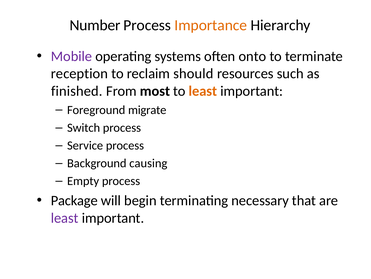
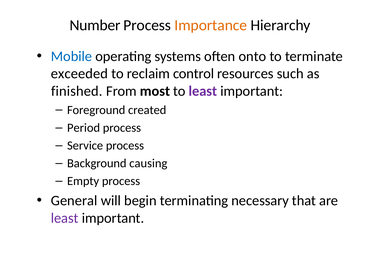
Mobile colour: purple -> blue (71, 56)
reception: reception -> exceeded (79, 74)
should: should -> control (194, 74)
least colour: orange -> purple (203, 91)
migrate: migrate -> created (147, 110)
Switch: Switch -> Period (84, 127)
Package: Package -> General (74, 200)
